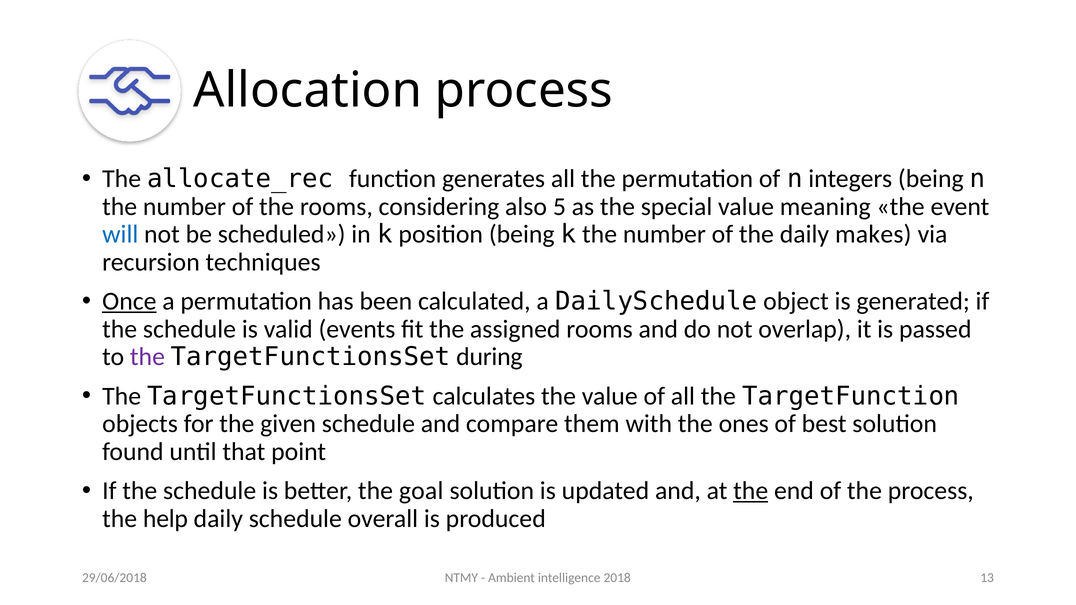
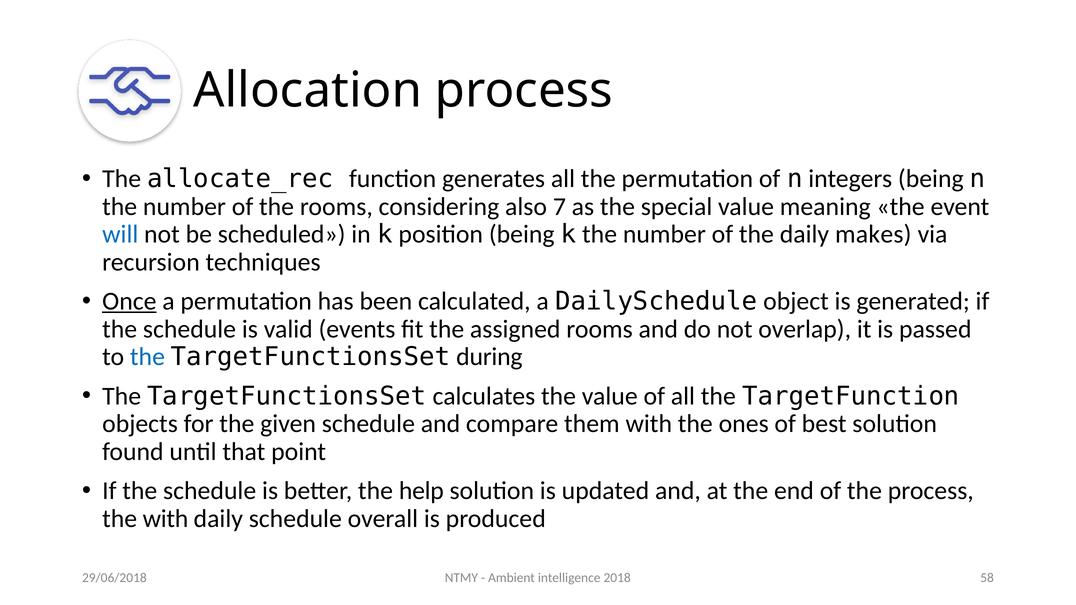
5: 5 -> 7 (559, 207)
the colour: purple -> blue (147, 357)
goal: goal -> help (421, 491)
the underline: present -> none (751, 491)
the help: help -> with (165, 519)
13: 13 -> 58 (987, 578)
